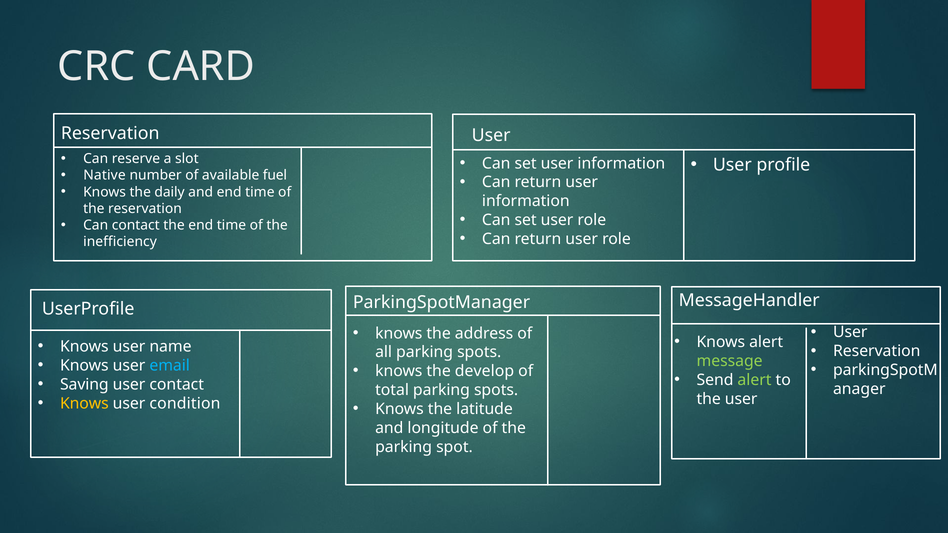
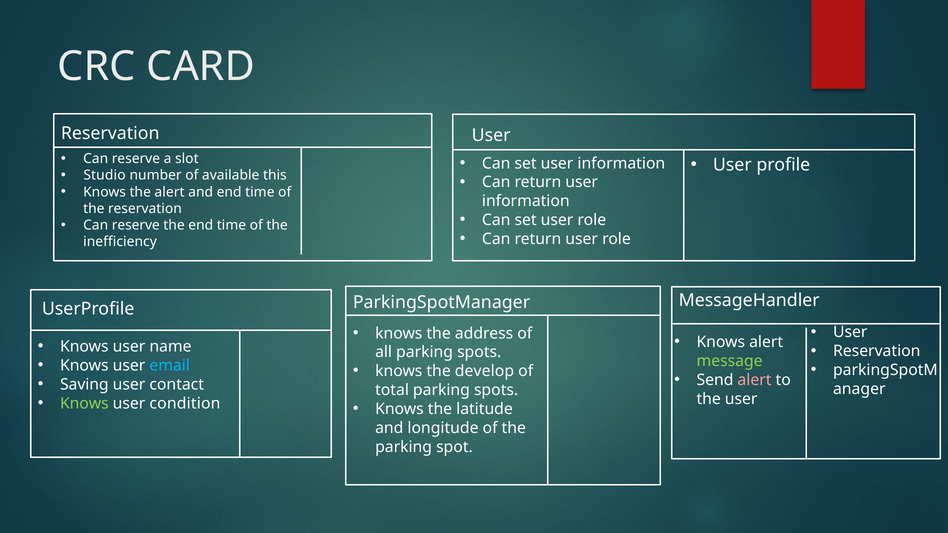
Native: Native -> Studio (105, 175)
fuel: fuel -> this (275, 175)
the daily: daily -> alert (170, 192)
contact: contact -> reserve (136, 225)
alert colour: light green -> pink (754, 380)
Knows colour: yellow -> light green (84, 404)
